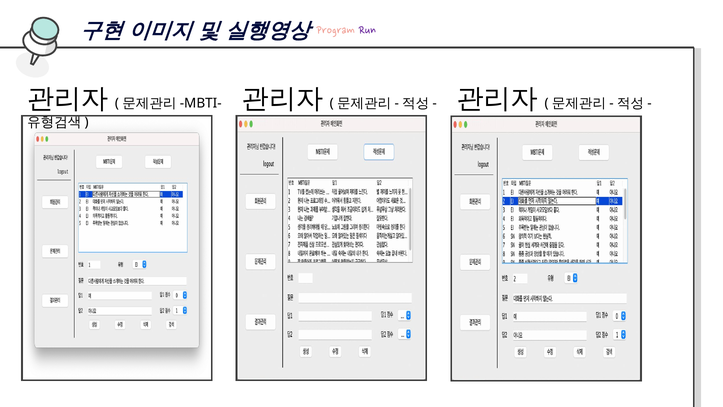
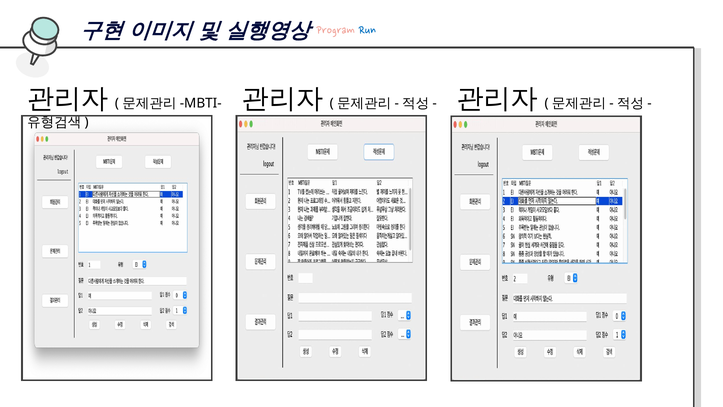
Run colour: purple -> blue (367, 31)
